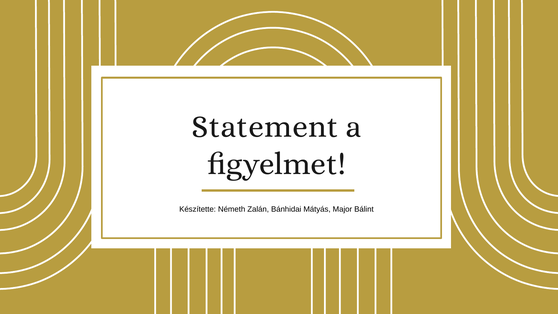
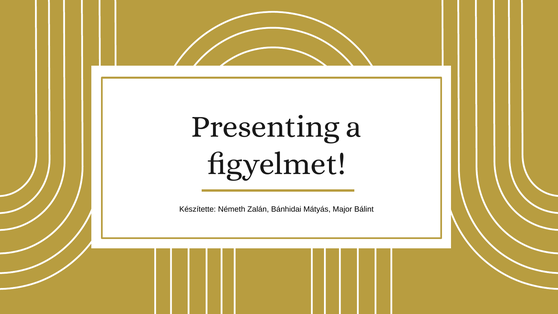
Statement: Statement -> Presenting (265, 127)
